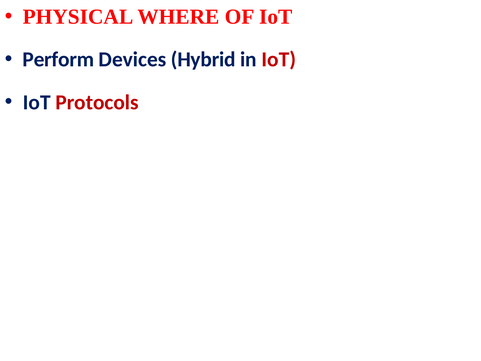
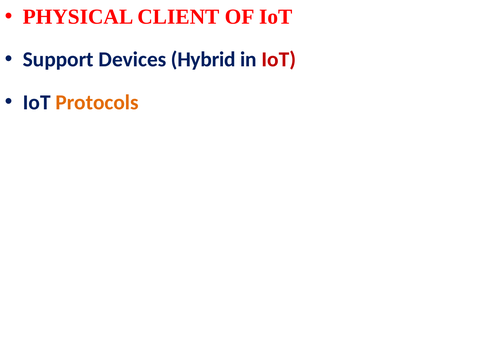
WHERE: WHERE -> CLIENT (178, 17)
Perform: Perform -> Support (58, 59)
Protocols colour: red -> orange (97, 102)
